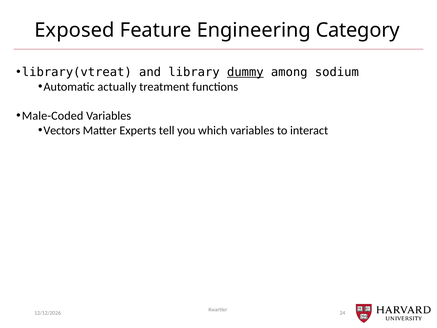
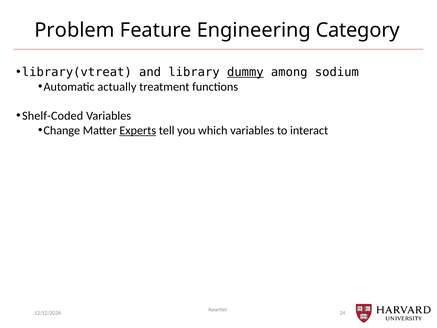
Exposed: Exposed -> Problem (75, 30)
Male-Coded: Male-Coded -> Shelf-Coded (53, 116)
Vectors: Vectors -> Change (62, 130)
Experts underline: none -> present (138, 130)
